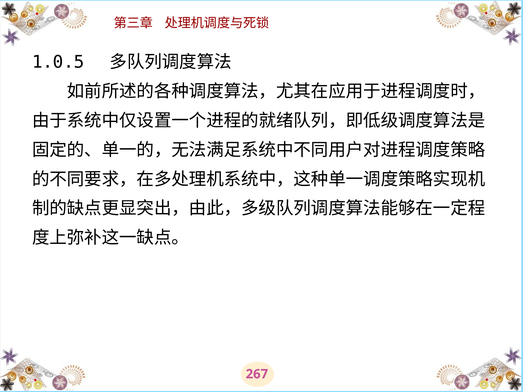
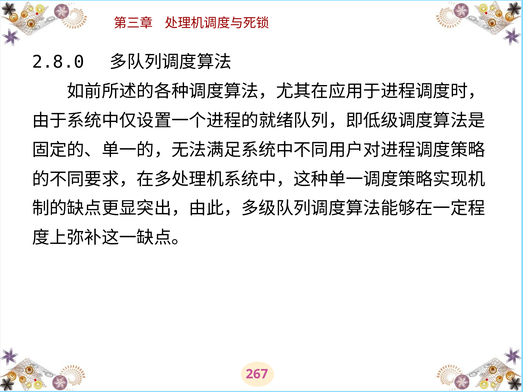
1.0.5: 1.0.5 -> 2.8.0 (58, 62)
